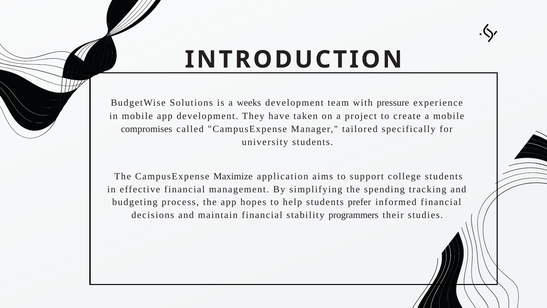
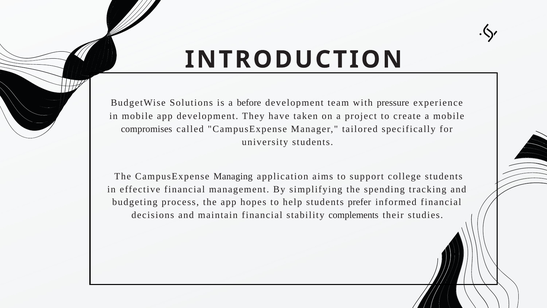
weeks: weeks -> before (249, 103)
Maximize: Maximize -> Managing (233, 176)
programmers: programmers -> complements (354, 215)
